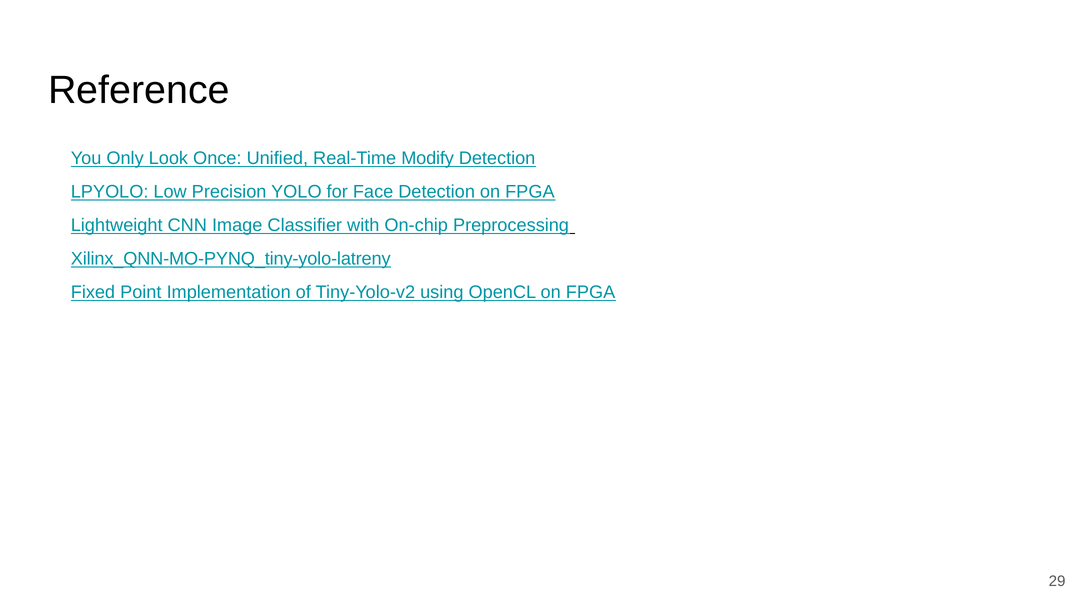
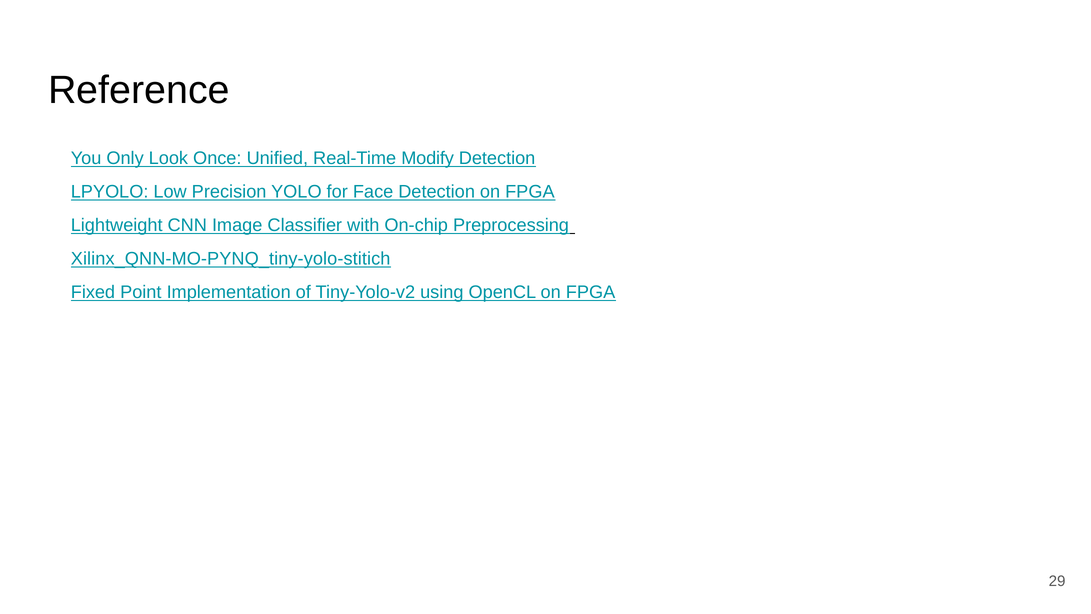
Xilinx_QNN-MO-PYNQ_tiny-yolo-latreny: Xilinx_QNN-MO-PYNQ_tiny-yolo-latreny -> Xilinx_QNN-MO-PYNQ_tiny-yolo-stitich (231, 259)
